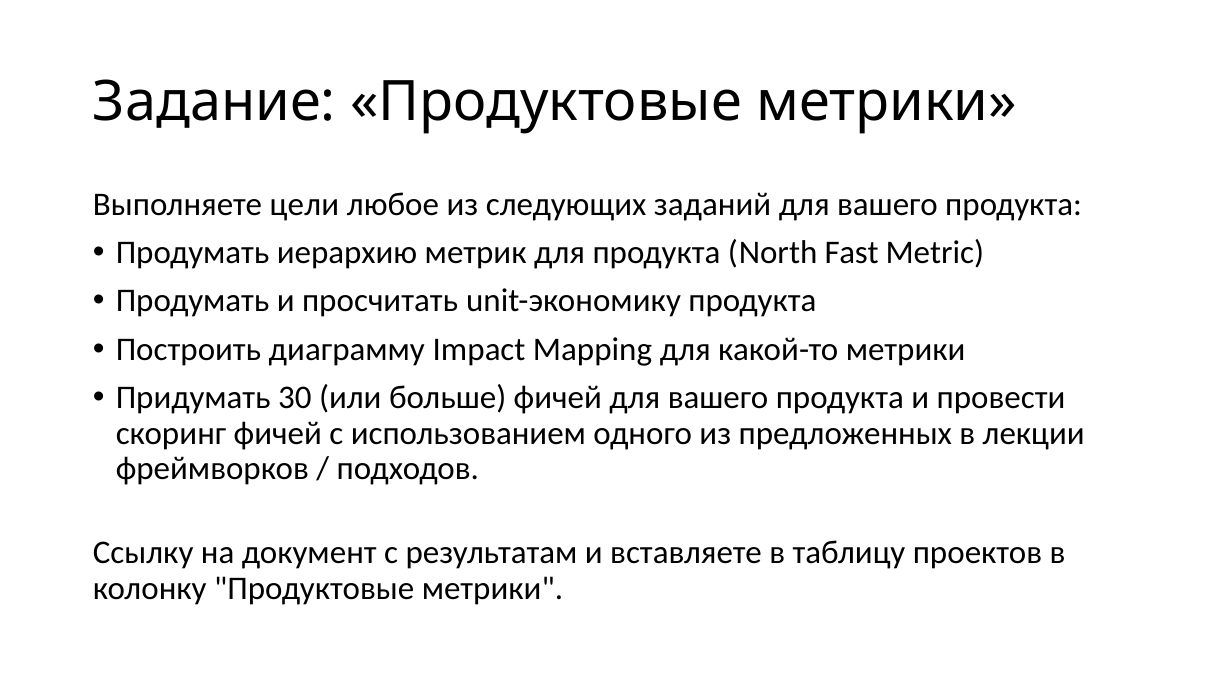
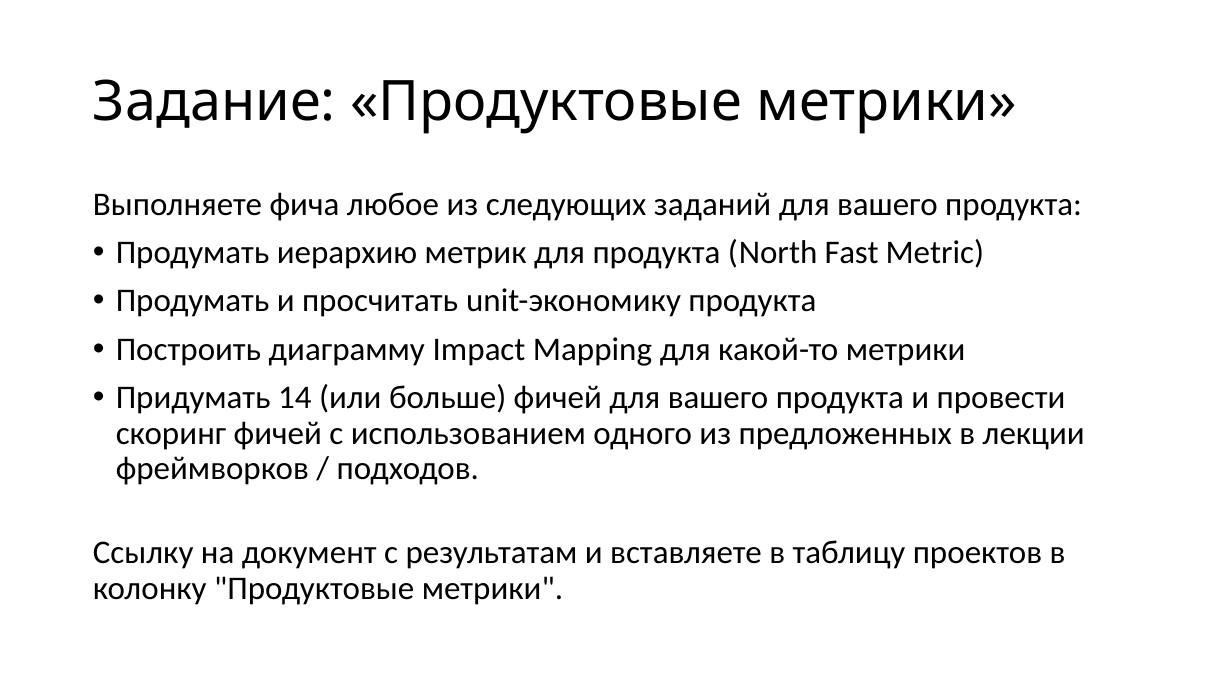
цели: цели -> фича (304, 205)
30: 30 -> 14 (295, 398)
